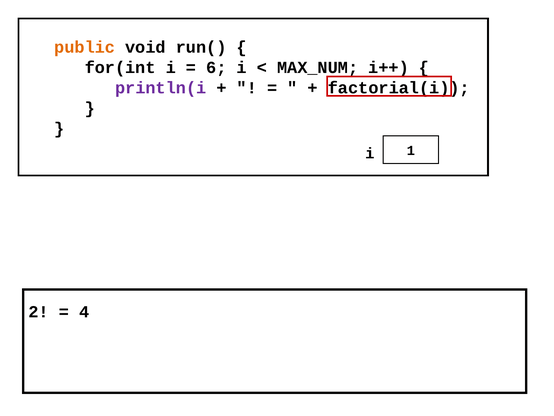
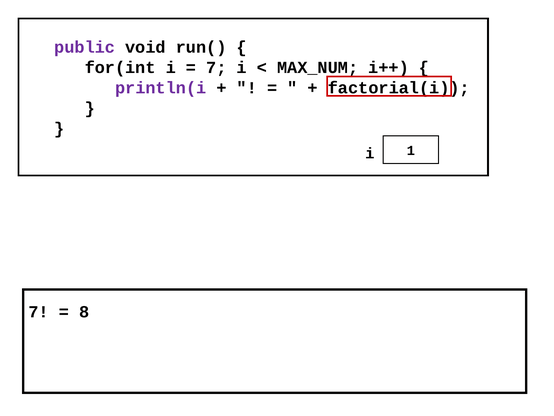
public colour: orange -> purple (85, 47)
6: 6 -> 7 (216, 68)
2: 2 -> 7 (39, 311)
4: 4 -> 8 (84, 311)
